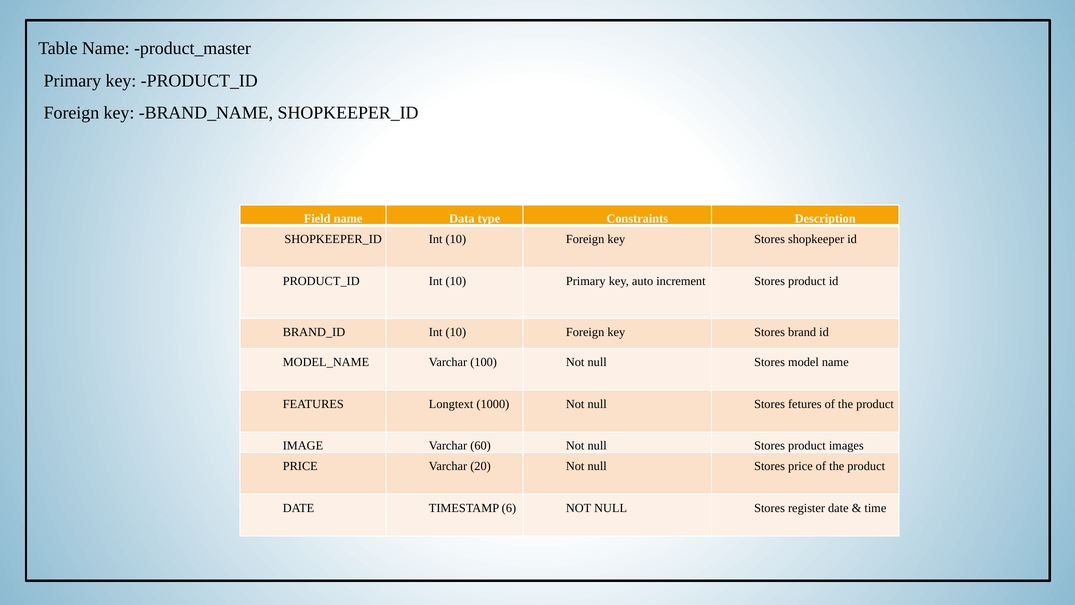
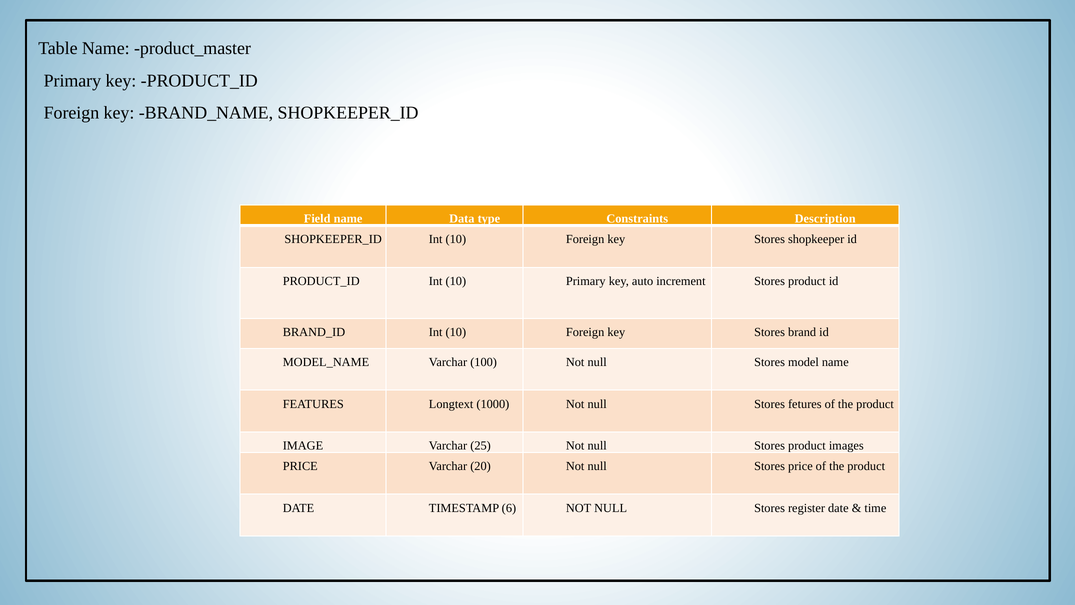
60: 60 -> 25 (481, 445)
